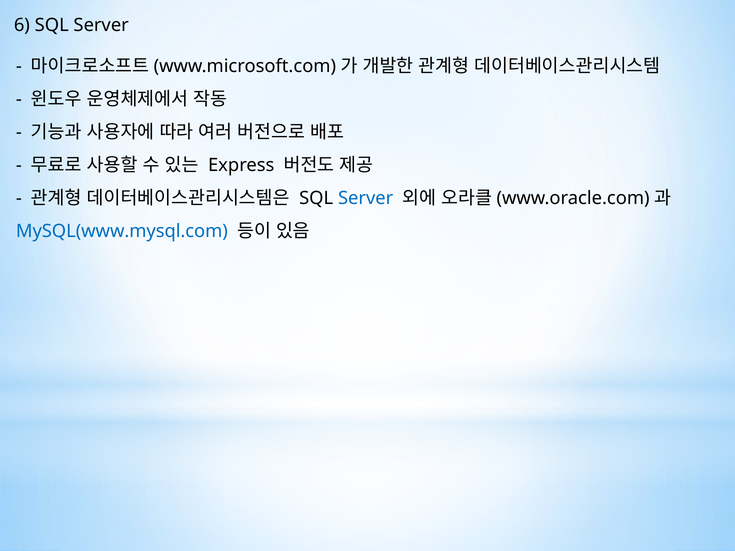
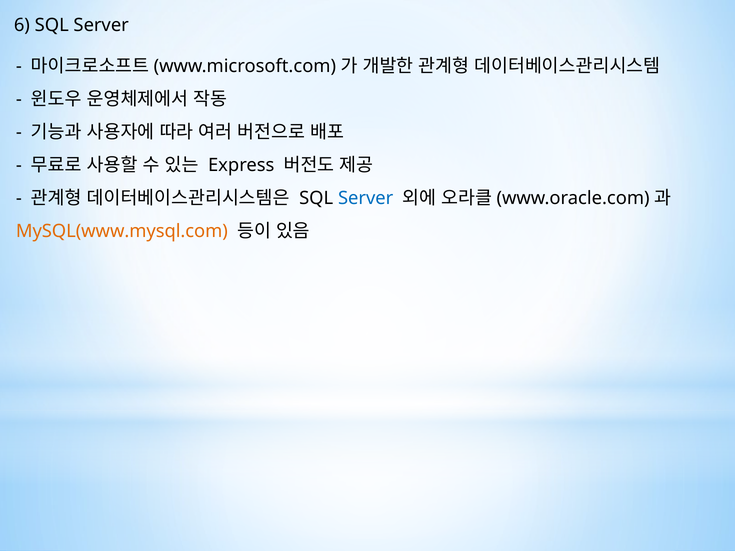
MySQL(www.mysql.com colour: blue -> orange (122, 231)
